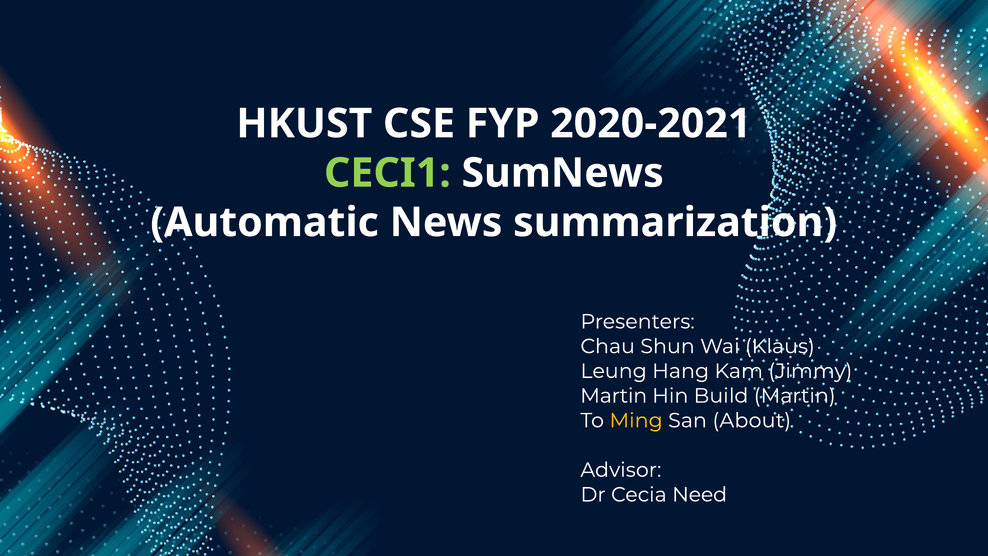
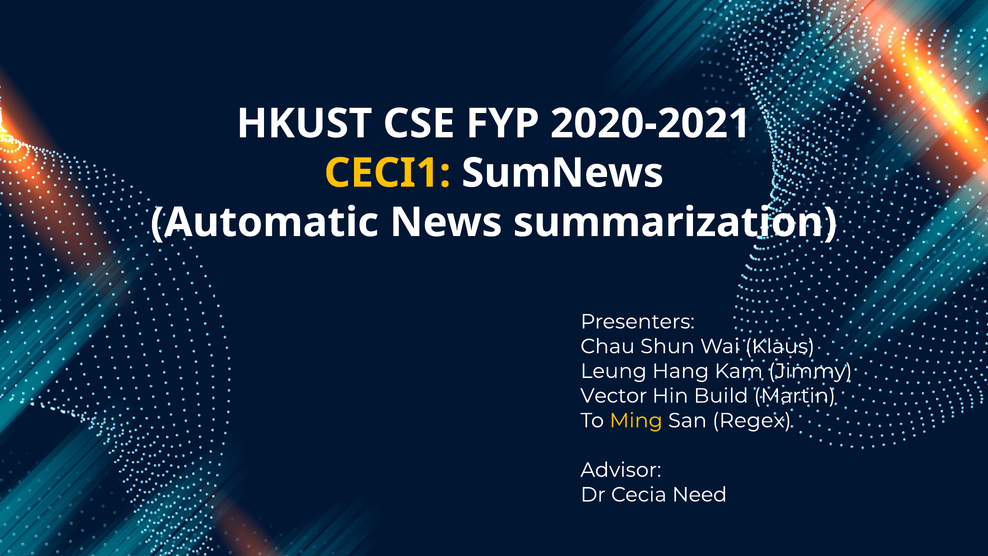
CECI1 colour: light green -> yellow (387, 173)
Martin: Martin -> Vector (614, 396)
About: About -> Regex (752, 420)
